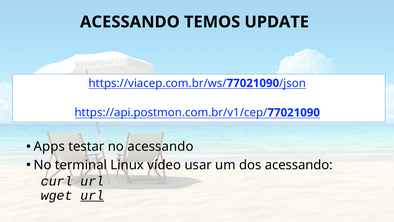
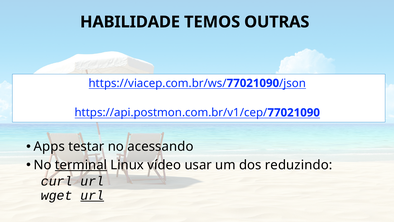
ACESSANDO: ACESSANDO -> HABILIDADE (130, 22)
UPDATE: UPDATE -> OUTRAS (277, 22)
terminal underline: none -> present (81, 165)
dos acessando: acessando -> reduzindo (299, 165)
